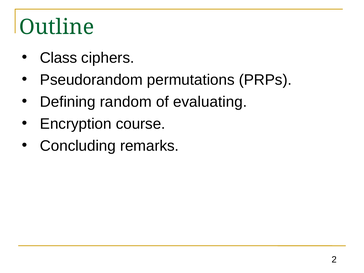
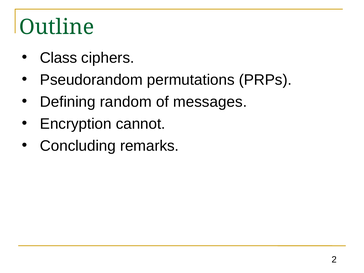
evaluating: evaluating -> messages (210, 102)
course: course -> cannot (141, 124)
